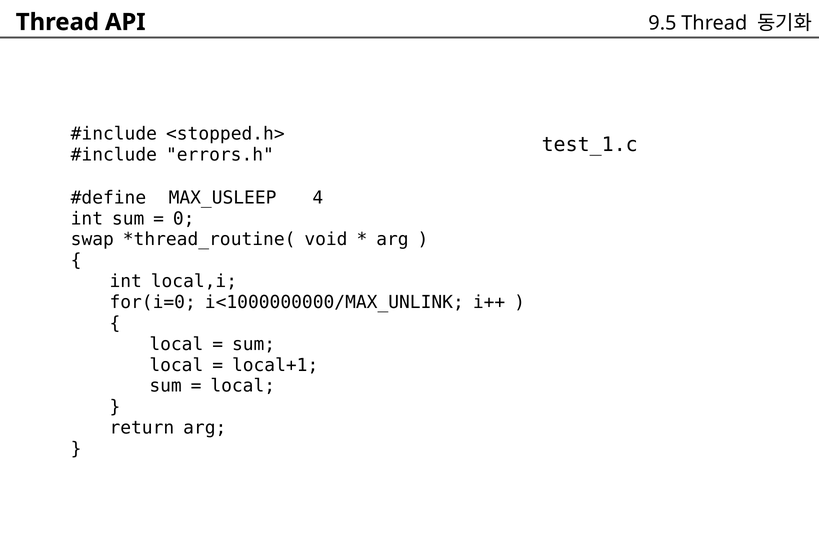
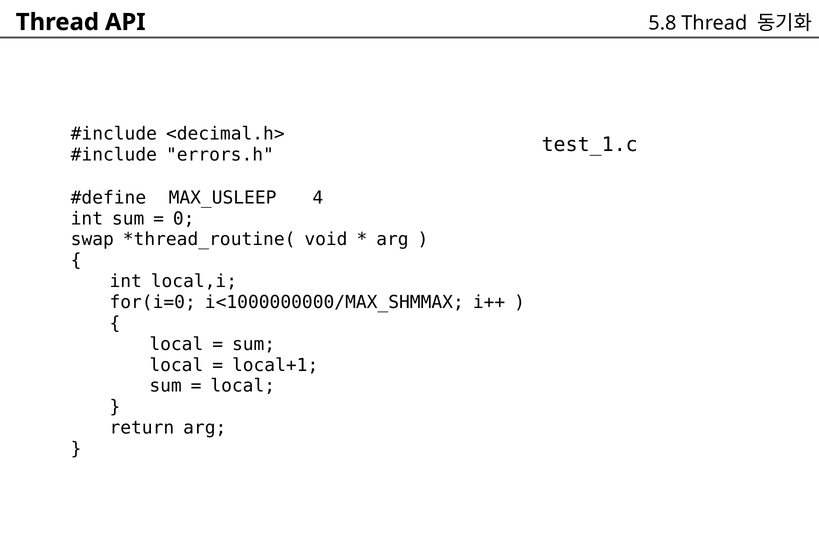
9.5: 9.5 -> 5.8 (662, 23)
<stopped.h>: <stopped.h> -> <decimal.h> (225, 134)
i<1000000000/MAX_UNLINK: i<1000000000/MAX_UNLINK -> i<1000000000/MAX_SHMMAX (334, 302)
